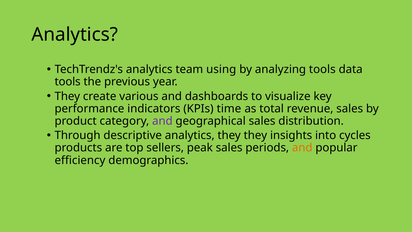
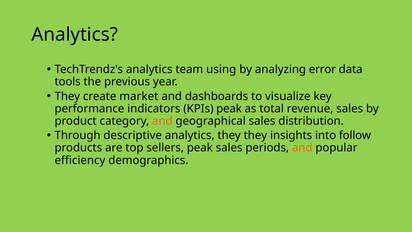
analyzing tools: tools -> error (322, 69)
various: various -> market (139, 96)
KPIs time: time -> peak (229, 109)
and colour: purple -> orange (162, 121)
cycles: cycles -> follow (355, 135)
